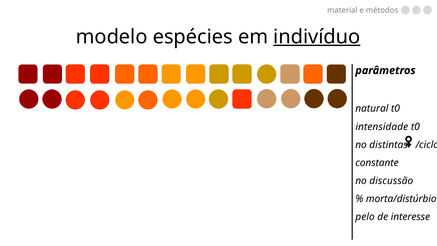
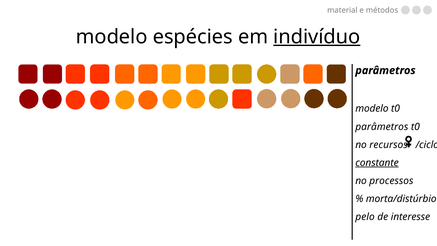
natural: natural -> modelo (372, 109)
intensidade: intensidade -> parâmetros (382, 127)
distintas: distintas -> recursos (389, 145)
constante underline: none -> present (377, 163)
discussão: discussão -> processos (391, 181)
